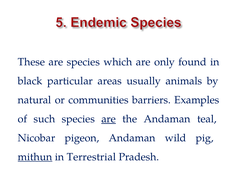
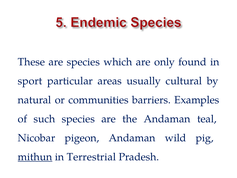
black: black -> sport (30, 81)
animals: animals -> cultural (184, 81)
are underline: present -> none (109, 119)
